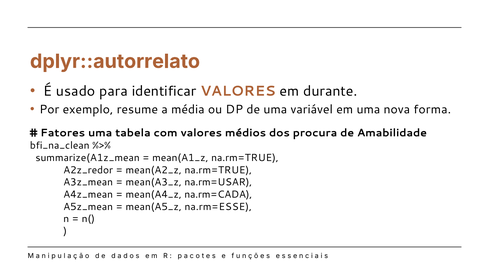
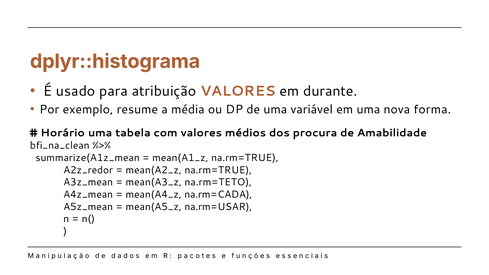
dplyr::autorrelato: dplyr::autorrelato -> dplyr::histograma (115, 61)
identificar: identificar -> atribuição (164, 91)
Fatores: Fatores -> Horário (63, 133)
na.rm=USAR: na.rm=USAR -> na.rm=TETO (218, 182)
na.rm=ESSE: na.rm=ESSE -> na.rm=USAR (218, 207)
